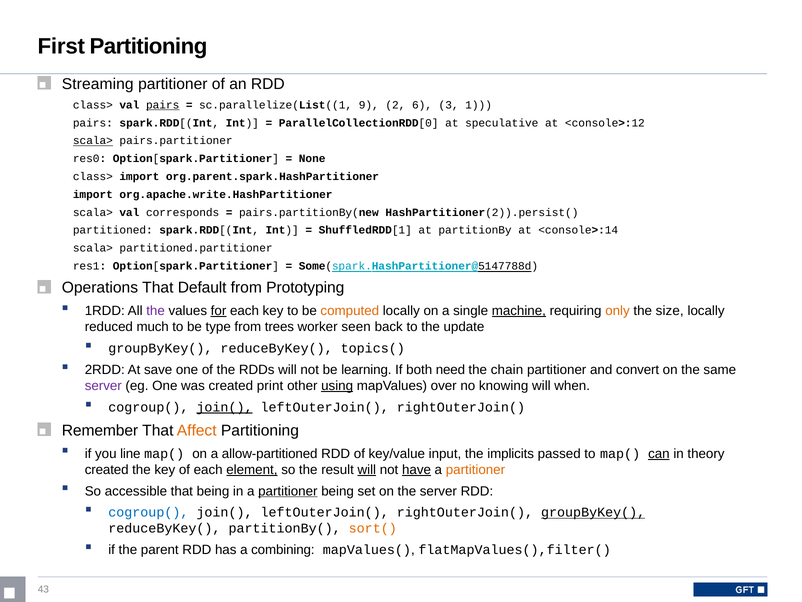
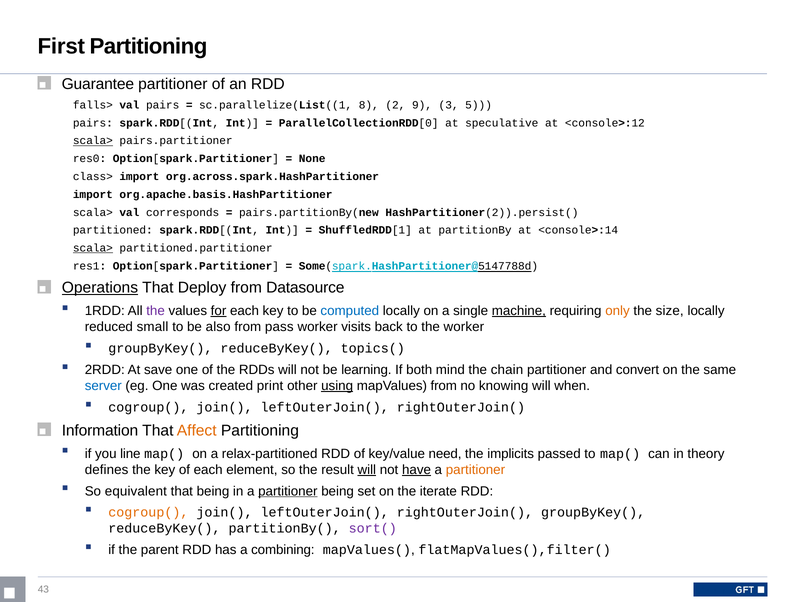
Streaming: Streaming -> Guarantee (98, 84)
class>: class> -> falls> (93, 105)
pairs underline: present -> none (163, 105)
9: 9 -> 8 (369, 105)
6: 6 -> 9 (422, 105)
1: 1 -> 5 (479, 105)
org.parent.spark.HashPartitioner: org.parent.spark.HashPartitioner -> org.across.spark.HashPartitioner (273, 176)
org.apache.write.HashPartitioner: org.apache.write.HashPartitioner -> org.apache.basis.HashPartitioner (226, 194)
scala> underline: none -> present (93, 248)
Operations underline: none -> present (100, 288)
Default: Default -> Deploy (202, 288)
Prototyping: Prototyping -> Datasource (305, 288)
computed colour: orange -> blue (350, 311)
much: much -> small (153, 327)
type: type -> also (218, 327)
trees: trees -> pass (279, 327)
seen: seen -> visits (356, 327)
the update: update -> worker (464, 327)
need: need -> mind (450, 369)
server colour: purple -> blue (103, 385)
mapValues over: over -> from (444, 385)
join( underline: present -> none (225, 407)
Remember: Remember -> Information (100, 430)
allow-partitioned: allow-partitioned -> relax-partitioned (270, 453)
input: input -> need (445, 453)
can underline: present -> none (659, 453)
created: created -> defines (107, 469)
element underline: present -> none (252, 469)
accessible: accessible -> equivalent (136, 491)
the server: server -> iterate (438, 491)
cogroup( colour: blue -> orange (148, 512)
groupByKey( underline: present -> none (593, 512)
sort( colour: orange -> purple (373, 528)
